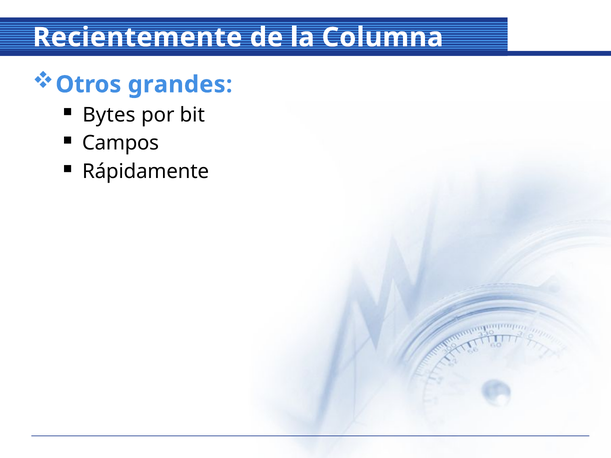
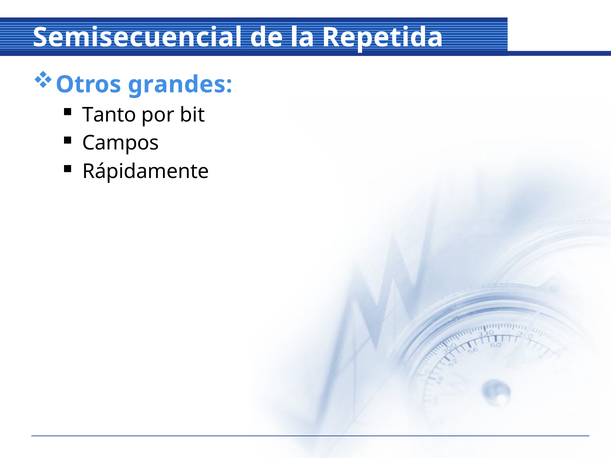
Recientemente: Recientemente -> Semisecuencial (138, 37)
Columna: Columna -> Repetida (383, 37)
Bytes: Bytes -> Tanto (109, 115)
